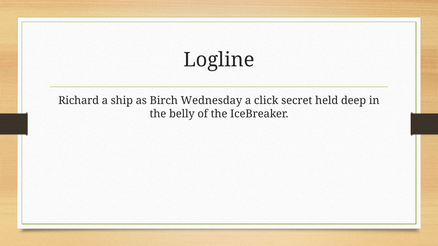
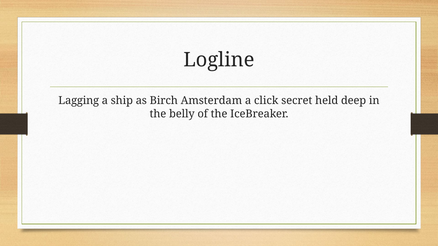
Richard: Richard -> Lagging (79, 101)
Wednesday: Wednesday -> Amsterdam (211, 101)
